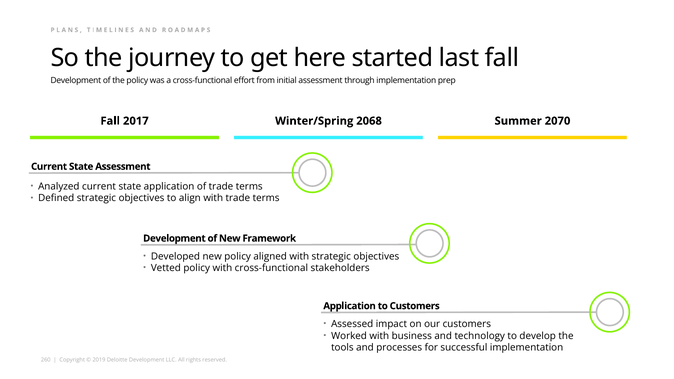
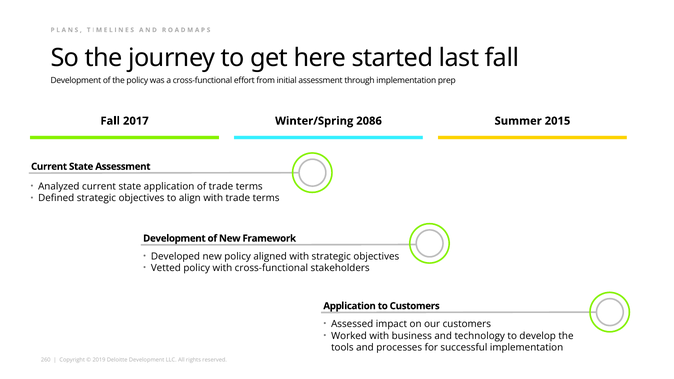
2068: 2068 -> 2086 (369, 121)
2070: 2070 -> 2015 (558, 121)
